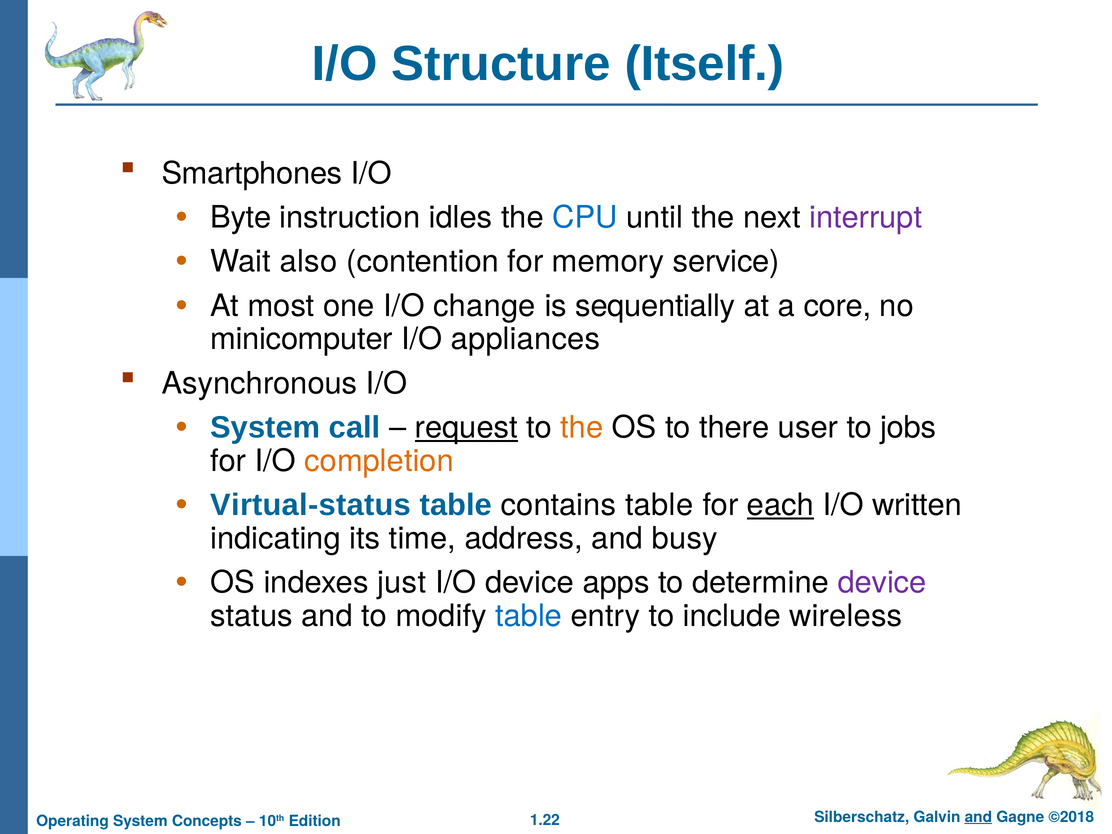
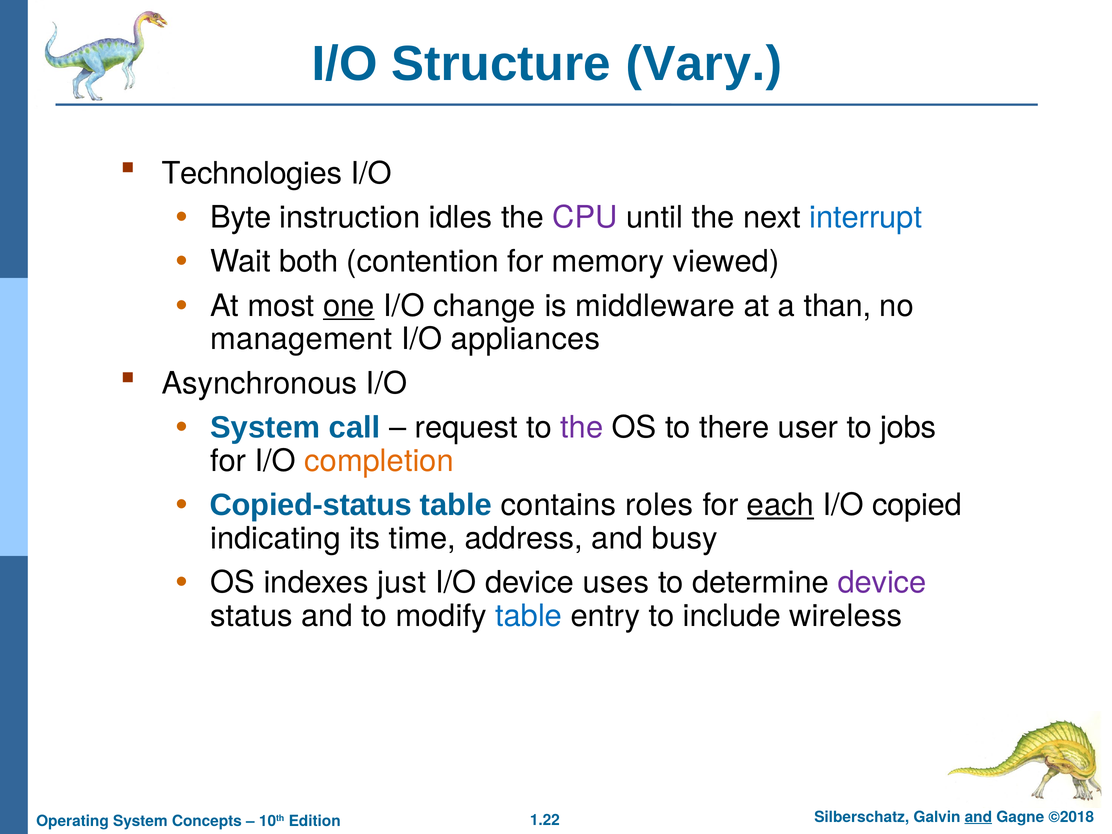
Itself: Itself -> Vary (704, 64)
Smartphones: Smartphones -> Technologies (252, 173)
CPU colour: blue -> purple (585, 218)
interrupt colour: purple -> blue (866, 218)
also: also -> both (309, 262)
service: service -> viewed (726, 262)
one underline: none -> present (349, 306)
sequentially: sequentially -> middleware (655, 306)
core: core -> than (838, 306)
minicomputer: minicomputer -> management (301, 339)
request underline: present -> none (466, 428)
the colour: orange -> purple (582, 428)
Virtual-status: Virtual-status -> Copied-status (311, 505)
contains table: table -> roles (659, 505)
written: written -> copied (917, 505)
apps: apps -> uses (616, 583)
